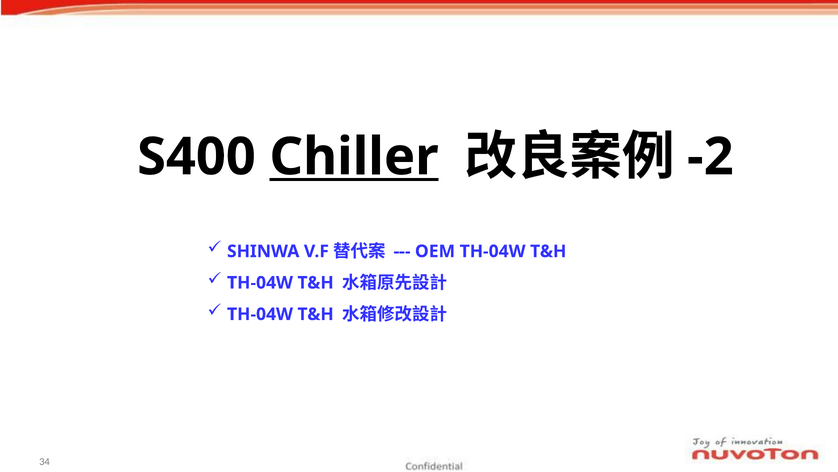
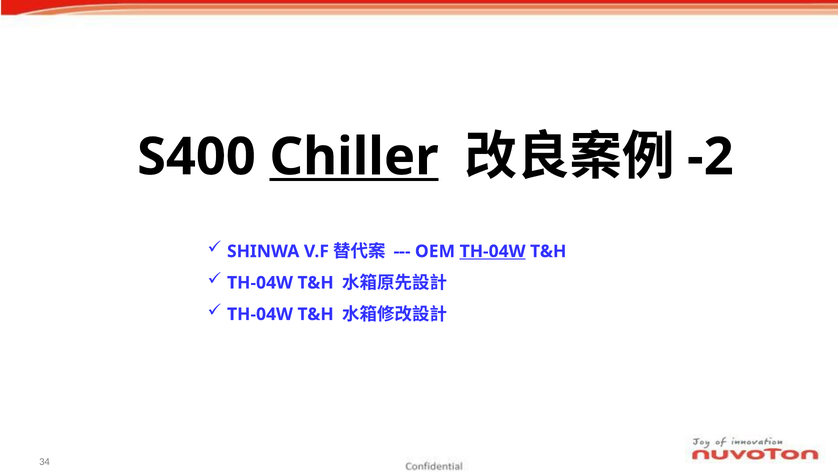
TH-04W underline: none -> present (493, 251)
